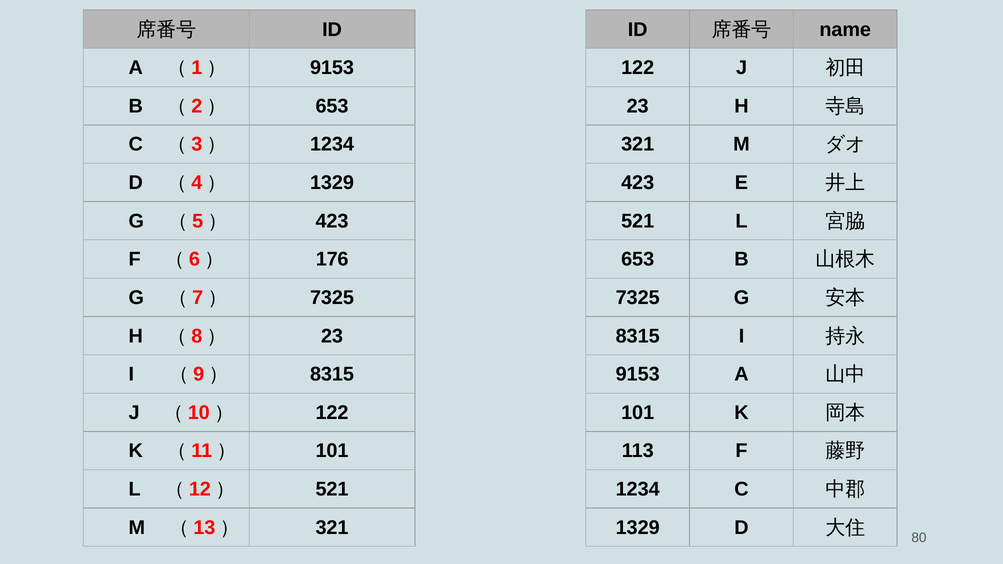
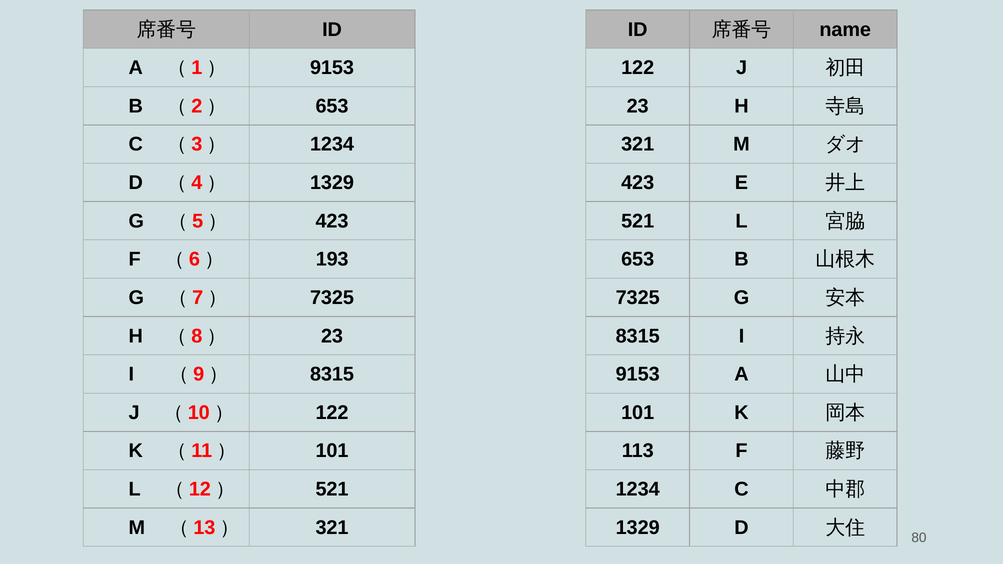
176: 176 -> 193 (332, 259)
